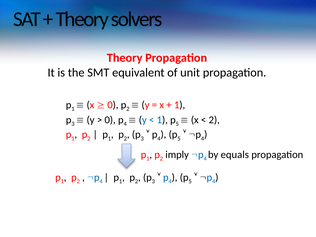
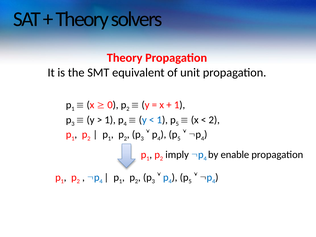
0: 0 -> 1 (110, 120)
equals: equals -> enable (235, 155)
